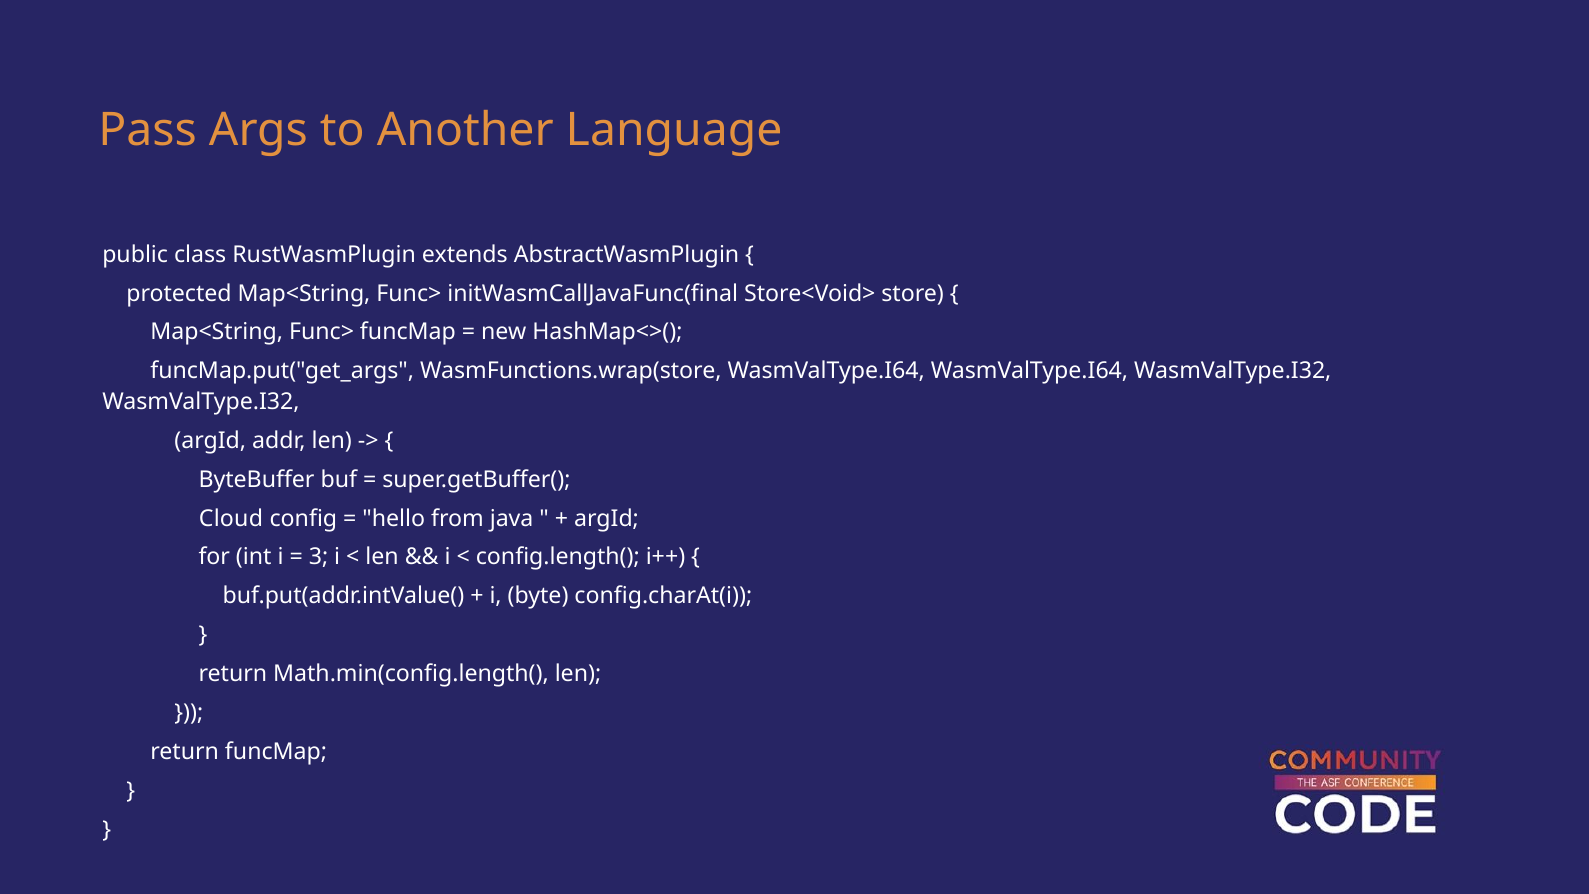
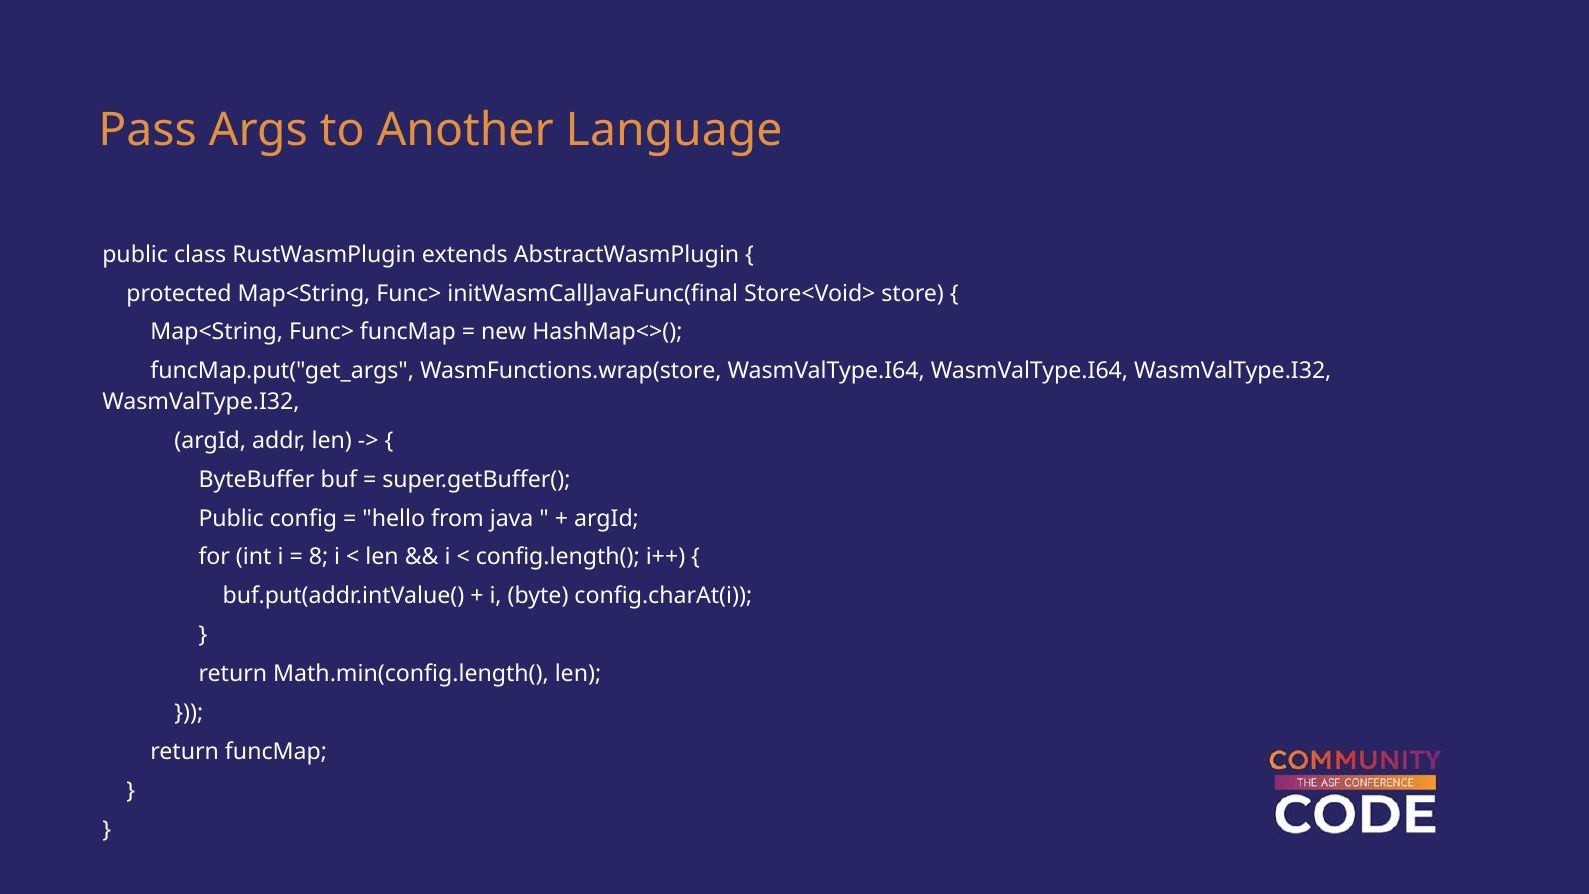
Cloud: Cloud -> Public (231, 518)
3: 3 -> 8 (319, 557)
